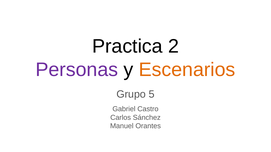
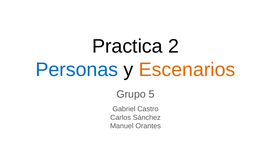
Personas colour: purple -> blue (77, 70)
